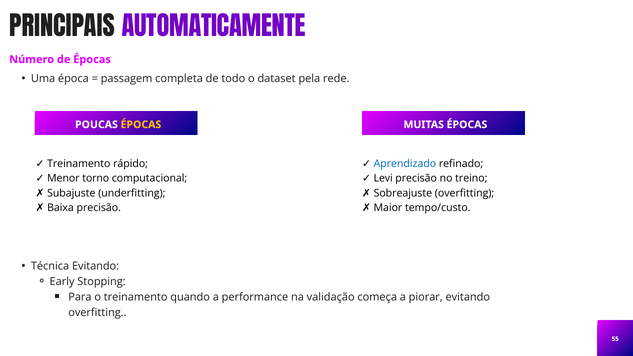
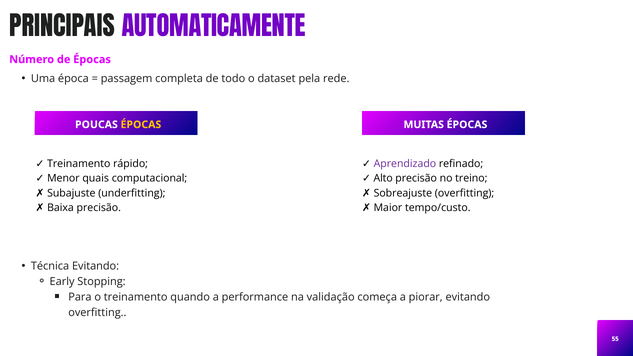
Aprendizado colour: blue -> purple (405, 164)
torno: torno -> quais (96, 178)
Levi: Levi -> Alto (383, 178)
